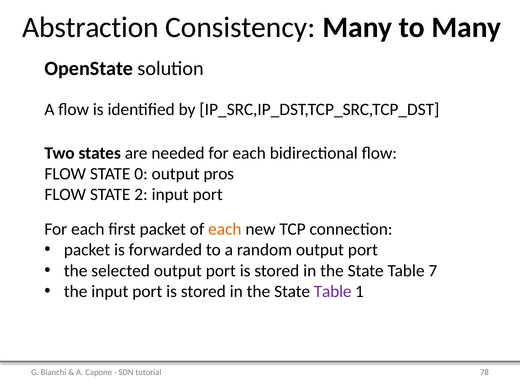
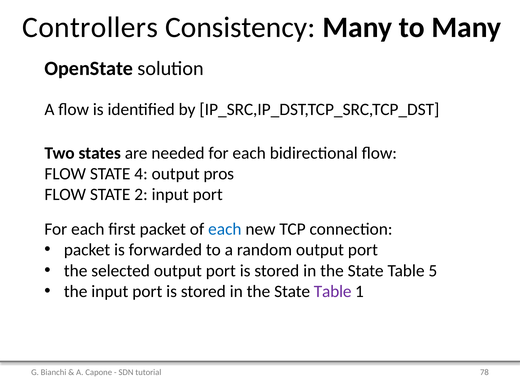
Abstraction: Abstraction -> Controllers (90, 27)
0: 0 -> 4 (141, 174)
each colour: orange -> blue (225, 229)
7: 7 -> 5 (433, 271)
